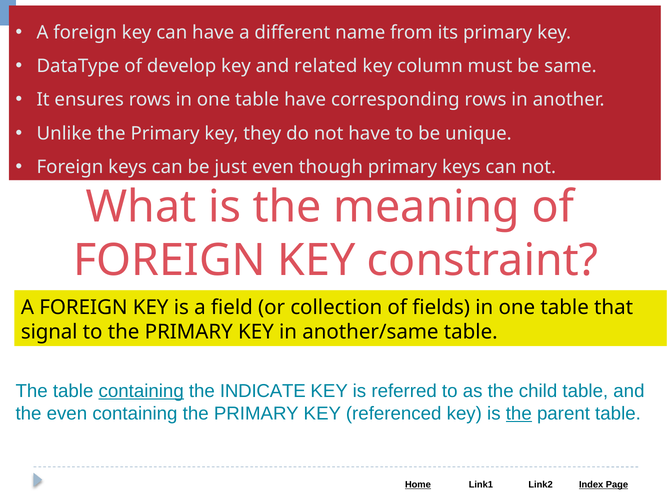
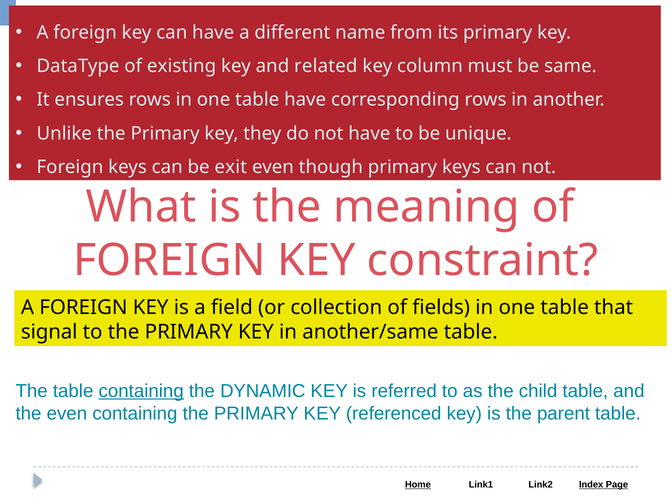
develop: develop -> existing (182, 66)
just: just -> exit (231, 167)
INDICATE: INDICATE -> DYNAMIC (263, 391)
the underline: present -> none (519, 413)
